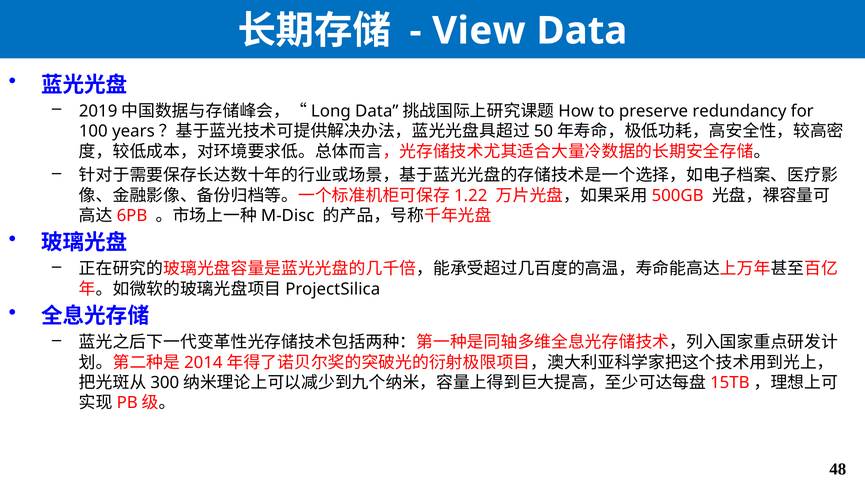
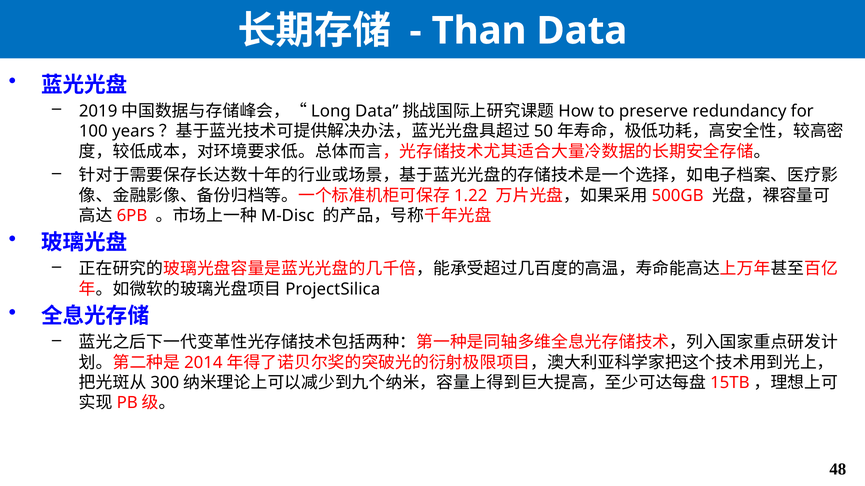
View: View -> Than (479, 31)
